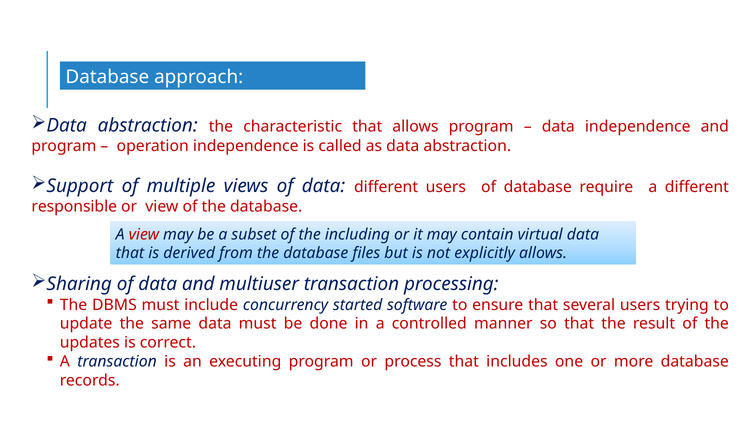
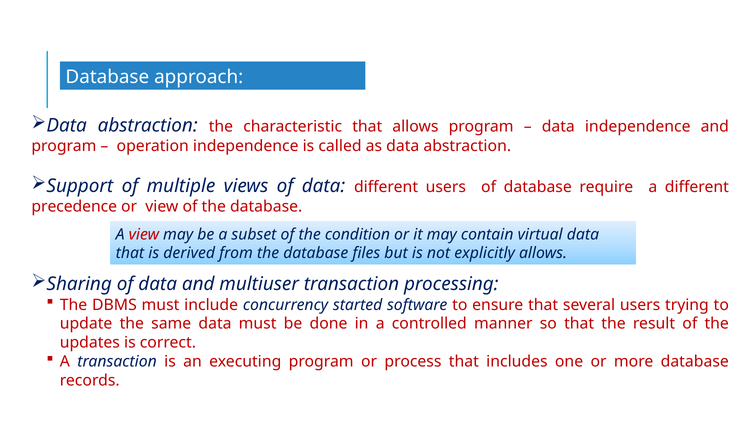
responsible: responsible -> precedence (74, 207)
including: including -> condition (357, 234)
